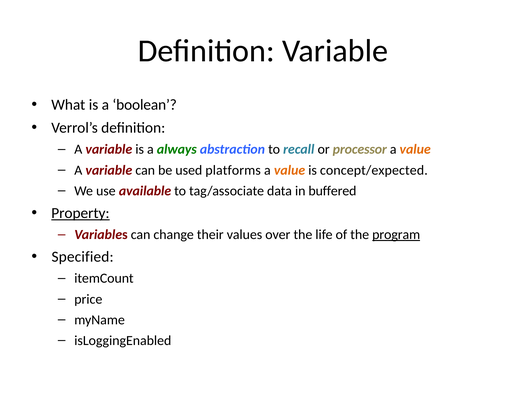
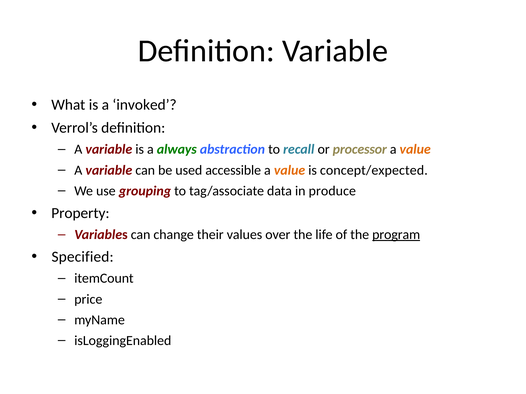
boolean: boolean -> invoked (145, 105)
platforms: platforms -> accessible (233, 170)
available: available -> grouping (145, 191)
buffered: buffered -> produce (332, 191)
Property underline: present -> none (80, 213)
